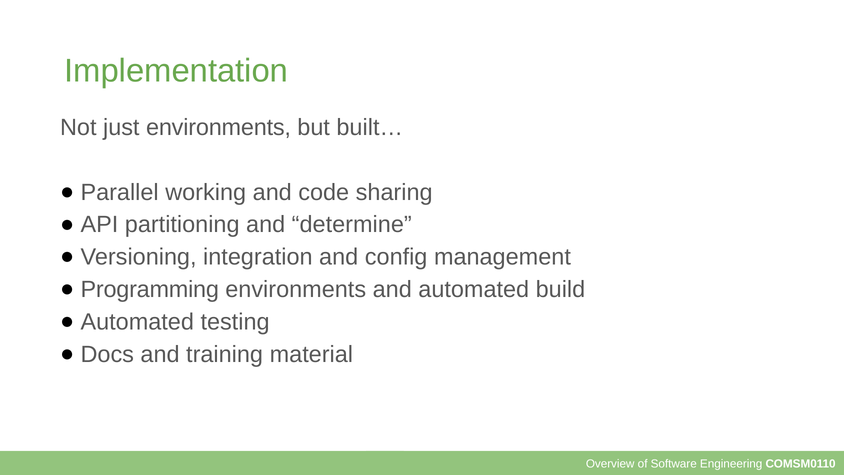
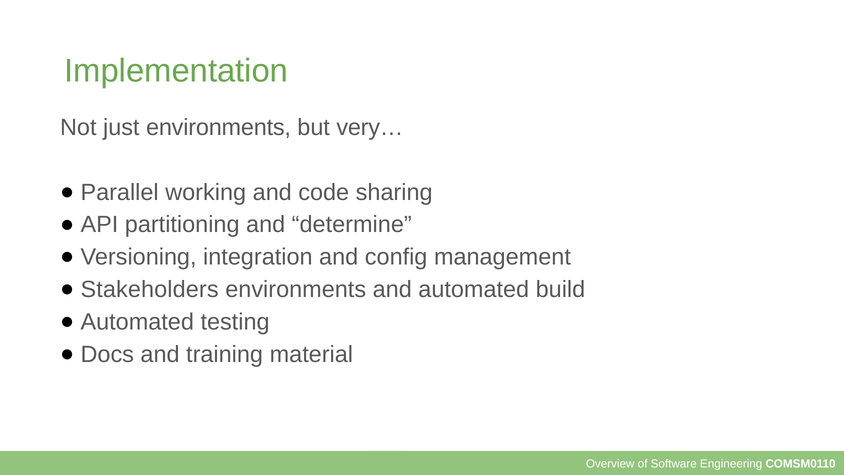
built…: built… -> very… (370, 128)
Programming: Programming -> Stakeholders (150, 289)
